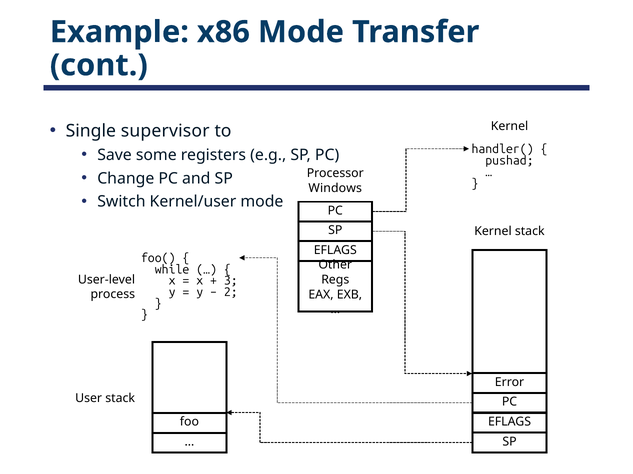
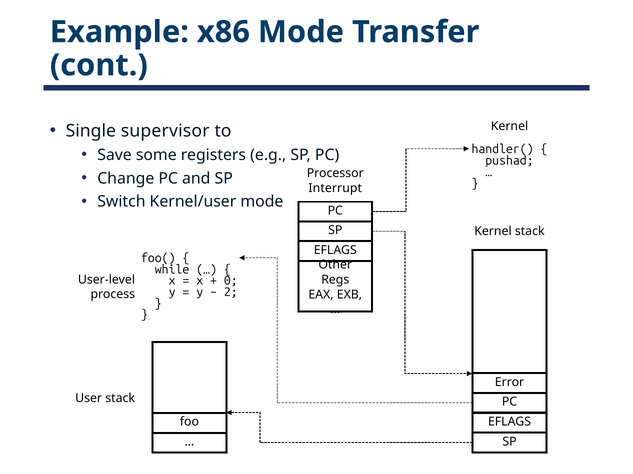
Windows: Windows -> Interrupt (335, 188)
3: 3 -> 0 (231, 281)
